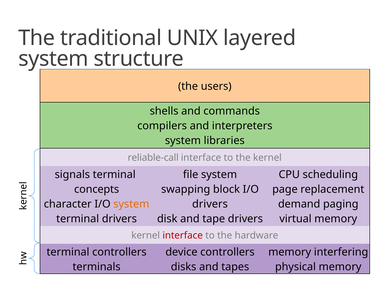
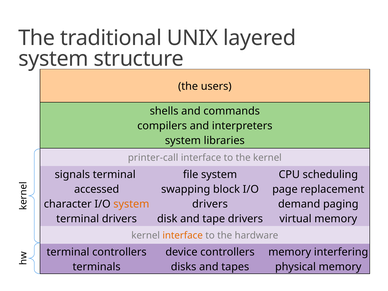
reliable-call: reliable-call -> printer-call (153, 158)
concepts: concepts -> accessed (97, 189)
interface colour: red -> orange (183, 235)
